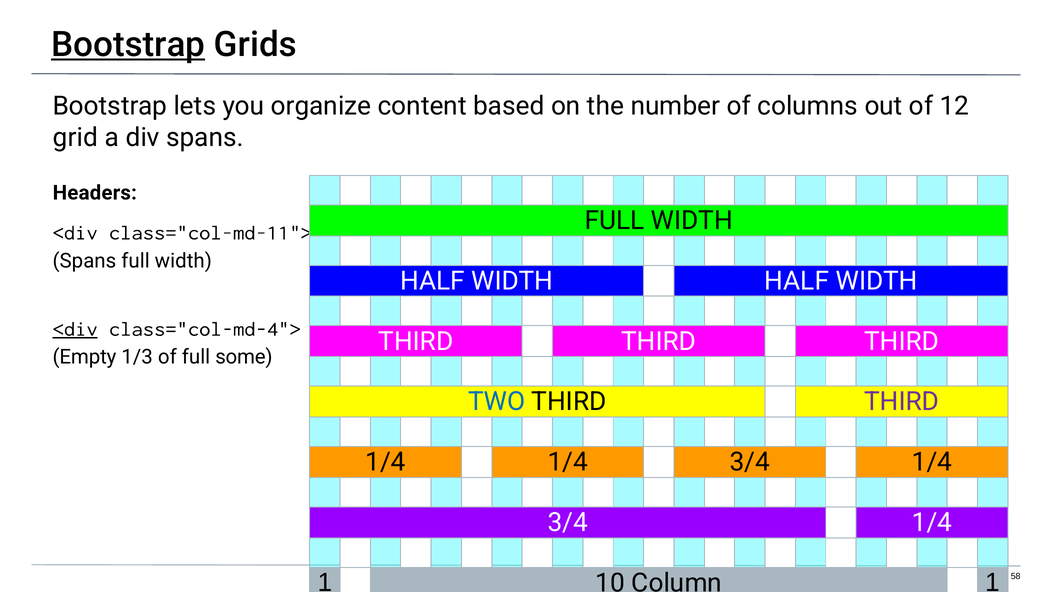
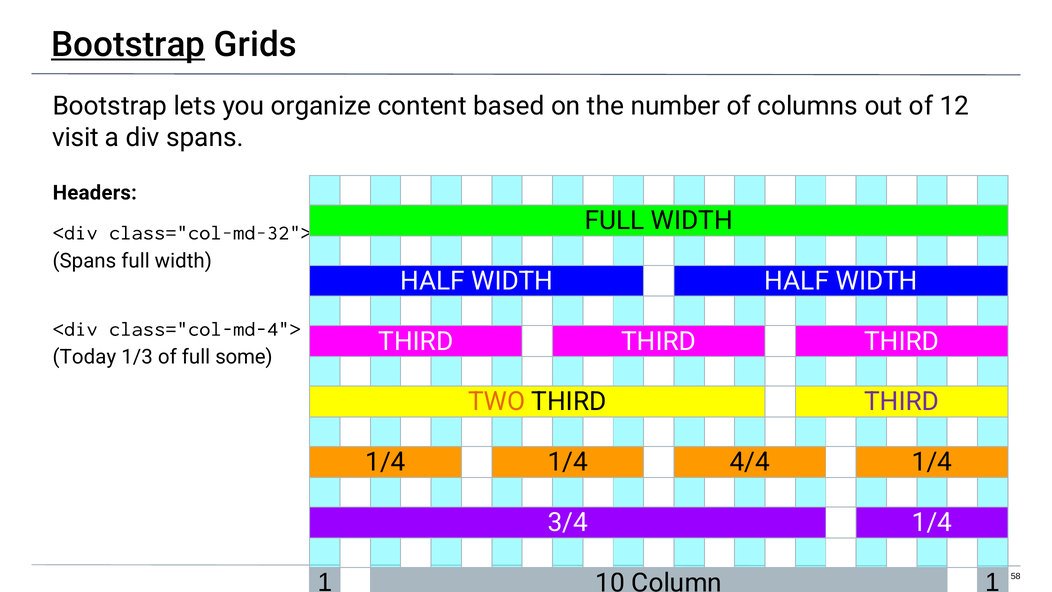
grid: grid -> visit (76, 137)
class="col-md-11">: class="col-md-11"> -> class="col-md-32"> (210, 233)
<div underline: present -> none (75, 329)
Empty: Empty -> Today (84, 357)
TWO colour: blue -> orange (497, 402)
1/4 1/4 3/4: 3/4 -> 4/4 (750, 462)
